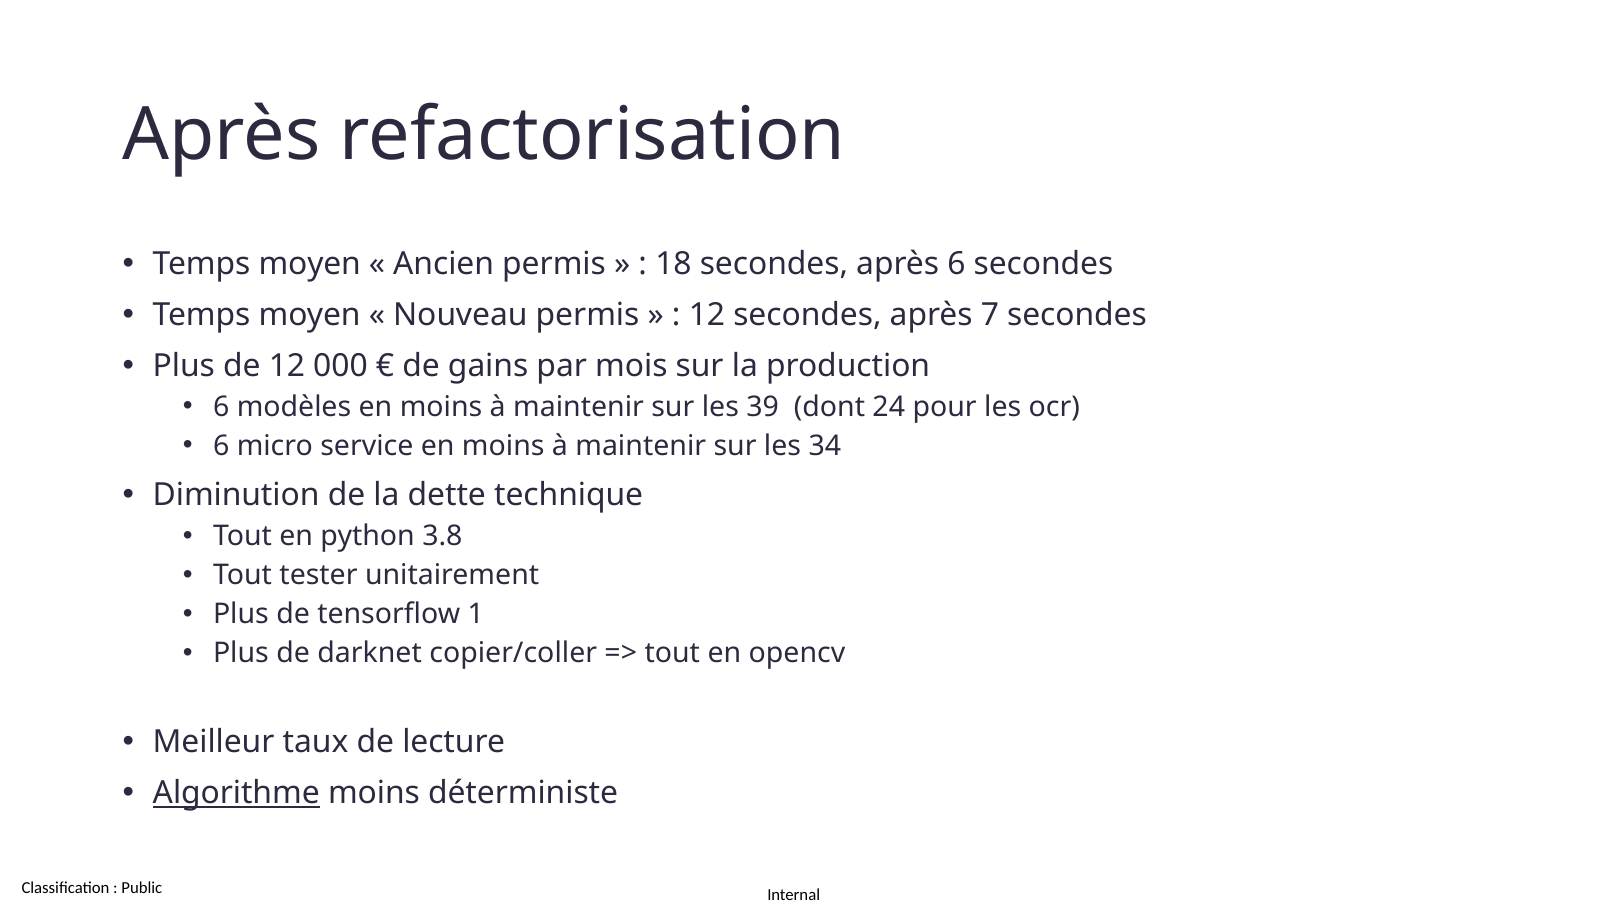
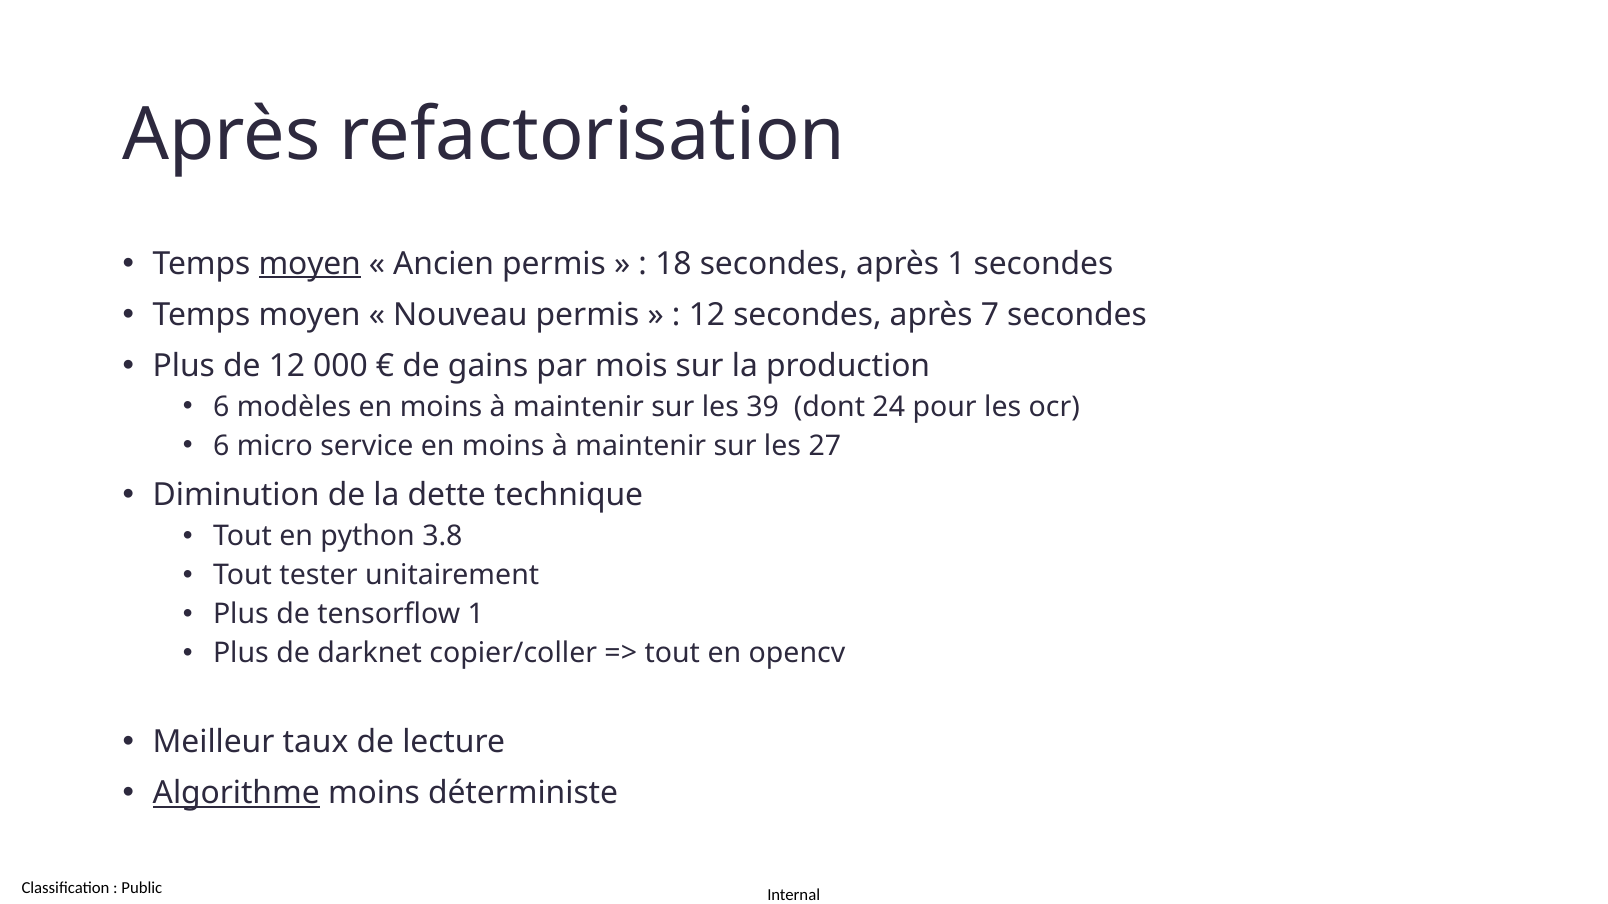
moyen underline: none -> present (310, 264)
après 6: 6 -> 1 (956, 264)
34: 34 -> 27 (825, 446)
